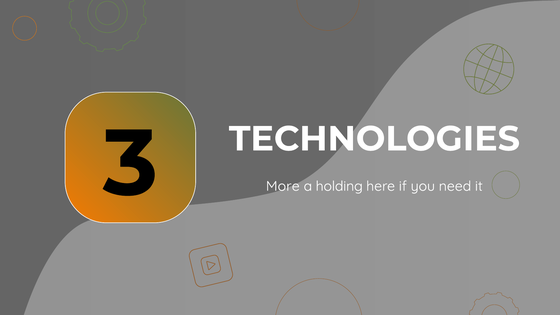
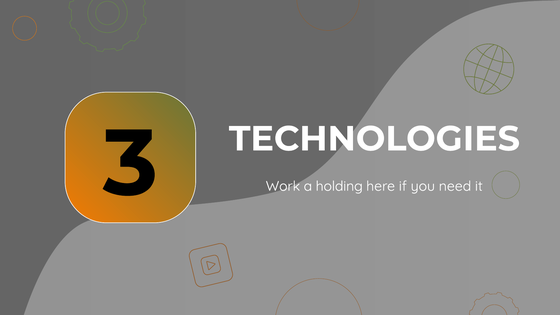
More: More -> Work (283, 186)
